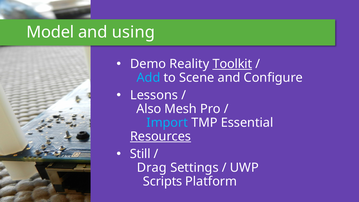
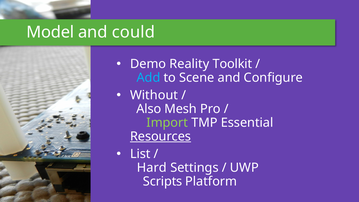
using: using -> could (133, 32)
Toolkit underline: present -> none (232, 64)
Lessons: Lessons -> Without (154, 95)
Import colour: light blue -> light green (167, 123)
Still: Still -> List (140, 154)
Drag: Drag -> Hard (152, 168)
